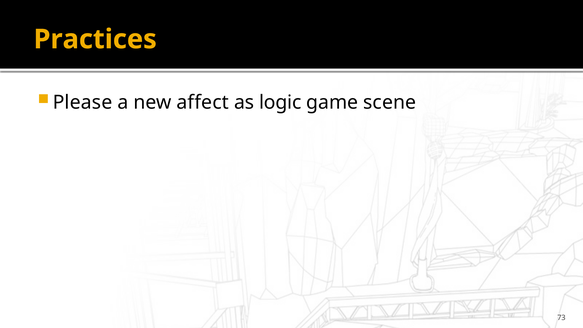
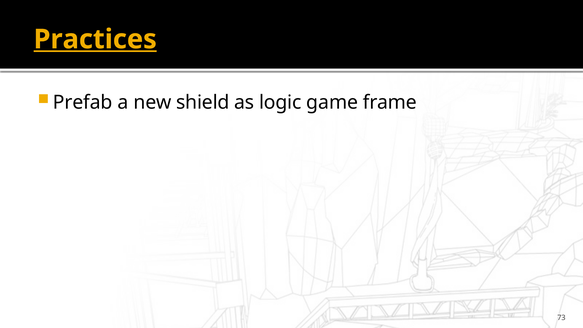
Practices underline: none -> present (95, 39)
Please: Please -> Prefab (83, 102)
affect: affect -> shield (203, 102)
scene: scene -> frame (390, 102)
